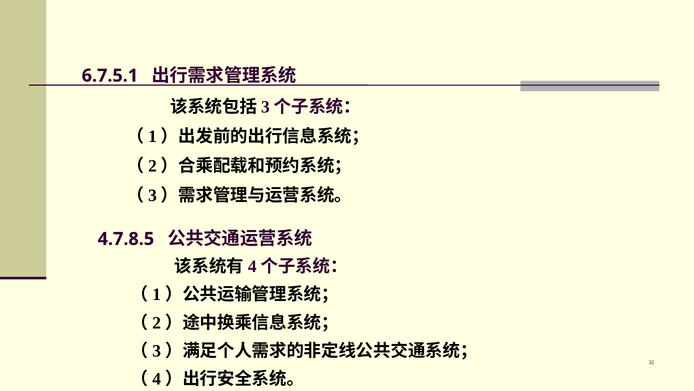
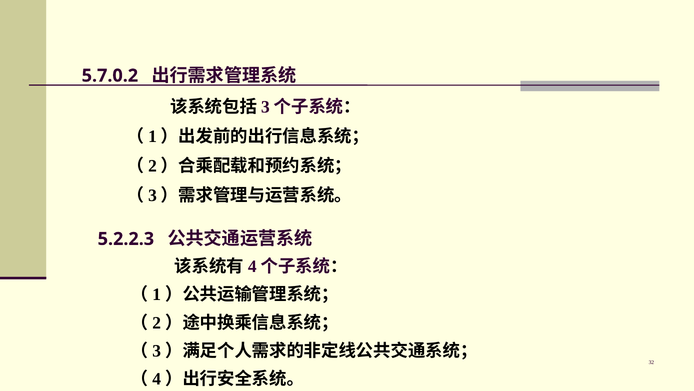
6.7.5.1: 6.7.5.1 -> 5.7.0.2 (110, 76)
4.7.8.5: 4.7.8.5 -> 5.2.2.3 (126, 239)
